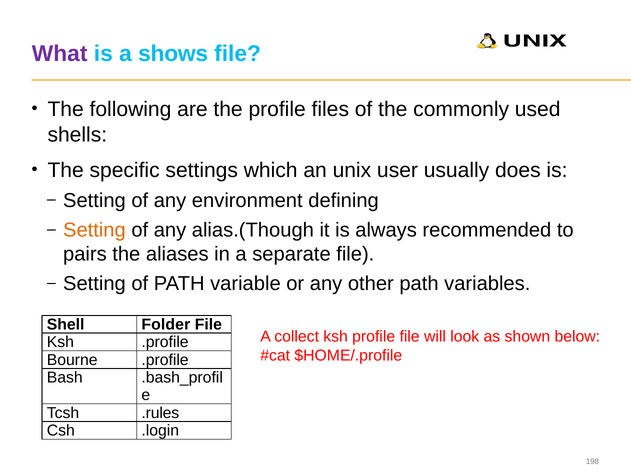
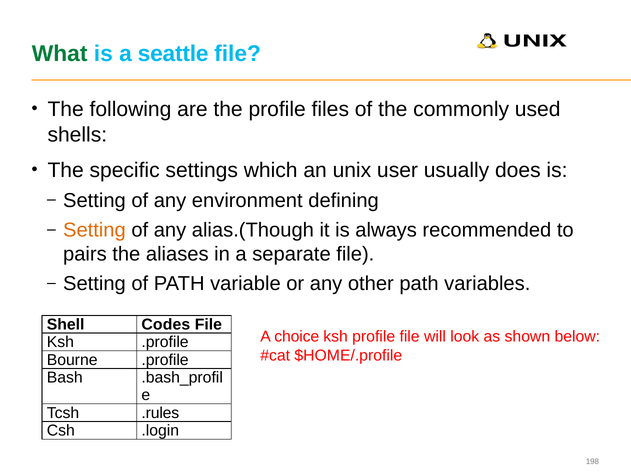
What colour: purple -> green (60, 54)
shows: shows -> seattle (173, 54)
Folder: Folder -> Codes (166, 325)
collect: collect -> choice (297, 337)
